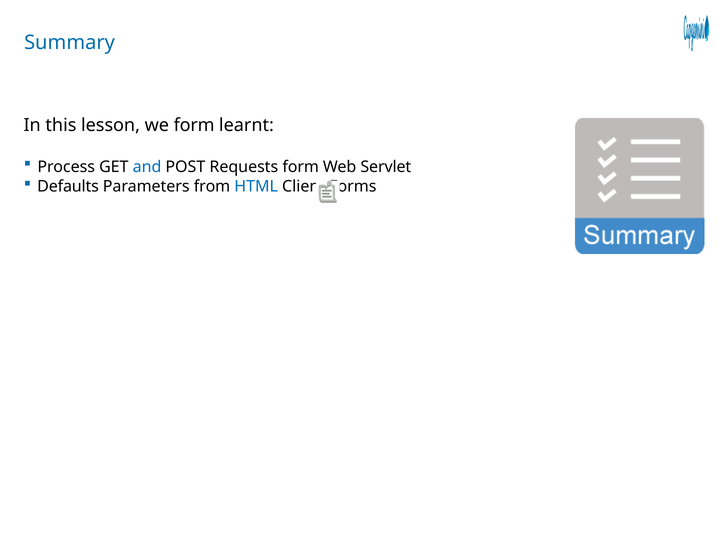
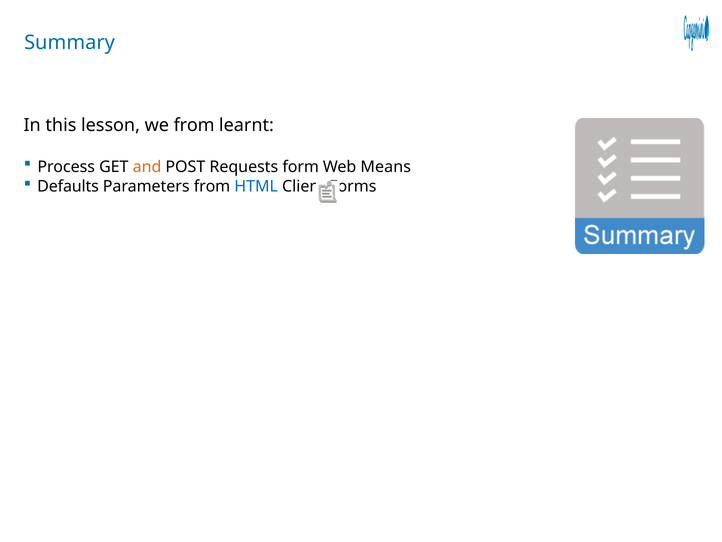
we form: form -> from (194, 125)
and colour: blue -> orange (147, 167)
Servlet: Servlet -> Means (386, 167)
